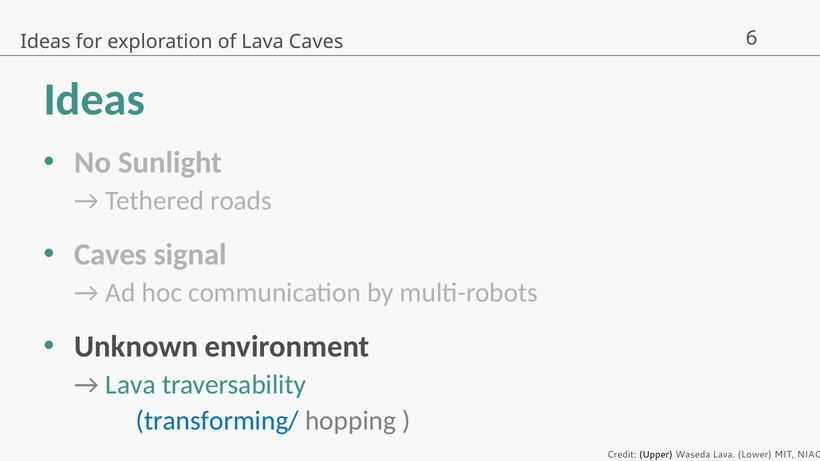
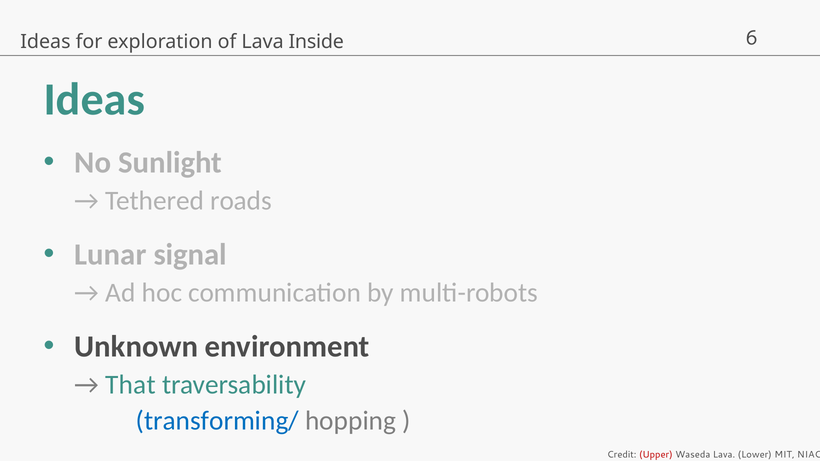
Lava Caves: Caves -> Inside (316, 42)
Caves: Caves -> Lunar (111, 255)
Lava: Lava -> That (131, 385)
Upper colour: black -> red (656, 455)
